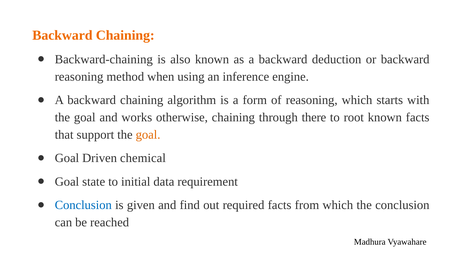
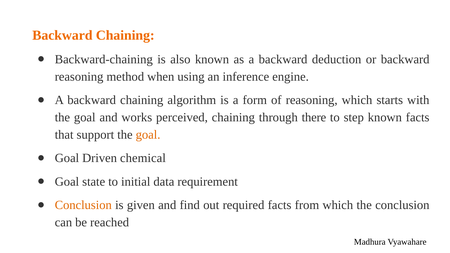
otherwise: otherwise -> perceived (182, 117)
root: root -> step (354, 117)
Conclusion colour: blue -> orange (83, 205)
